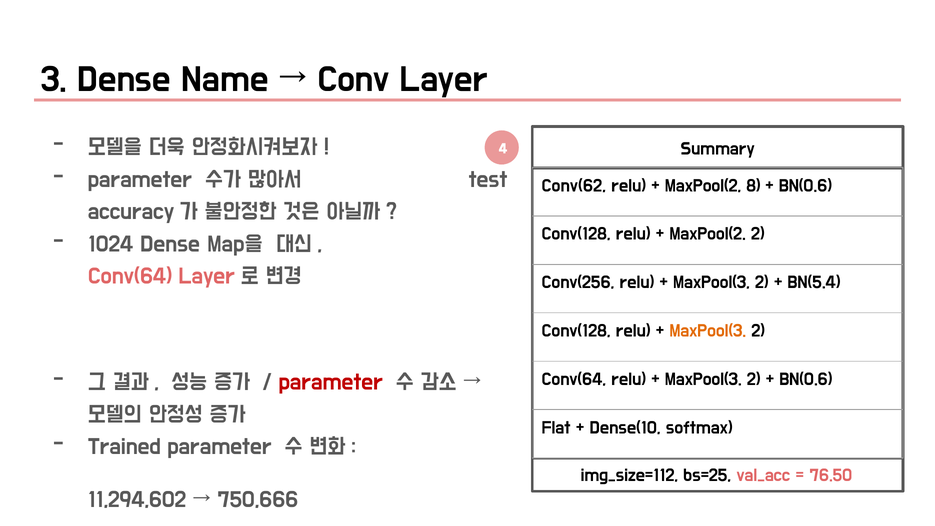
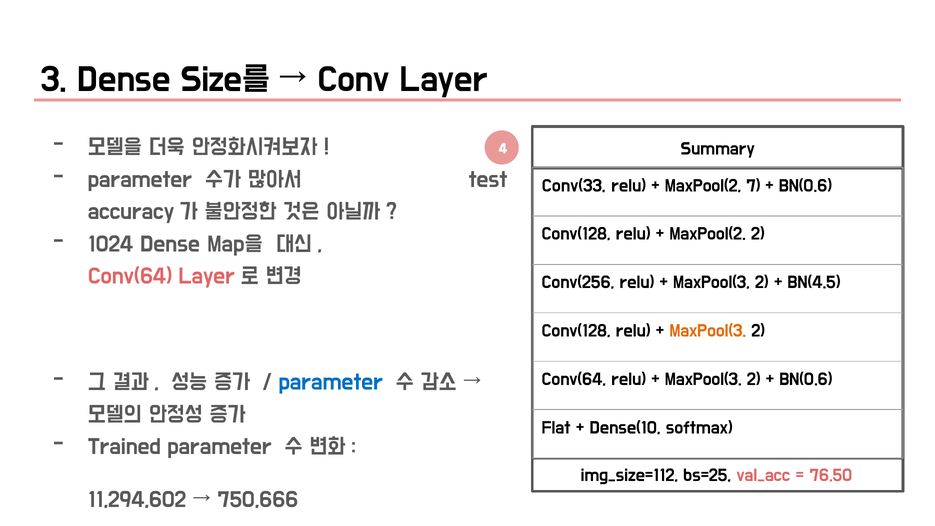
Name: Name -> Size를 (225, 79)
Conv(62: Conv(62 -> Conv(33 (574, 185)
8: 8 -> 7 (753, 185)
BN(5.4: BN(5.4 -> BN(4.5 (814, 282)
parameter colour: red -> blue (331, 382)
